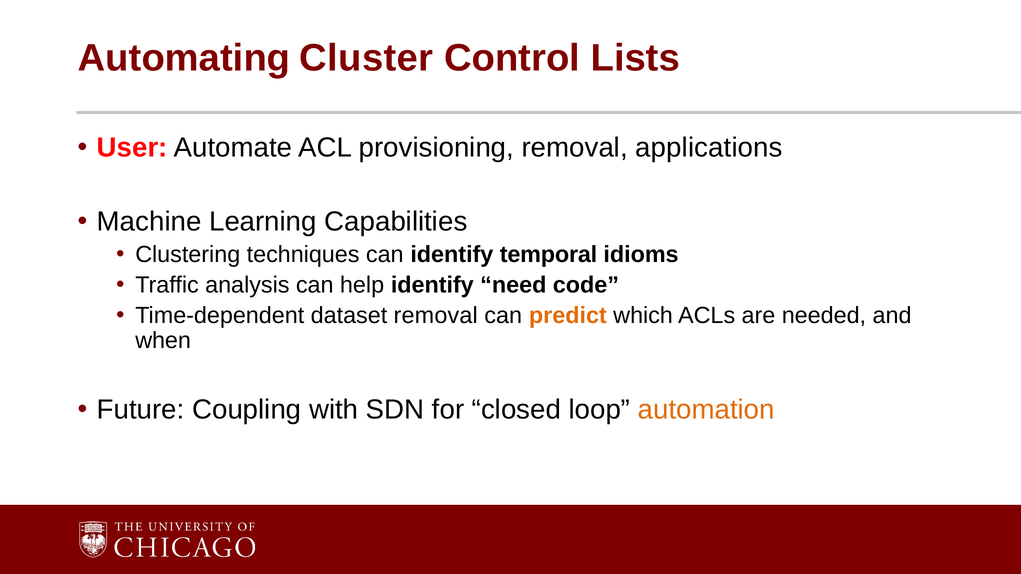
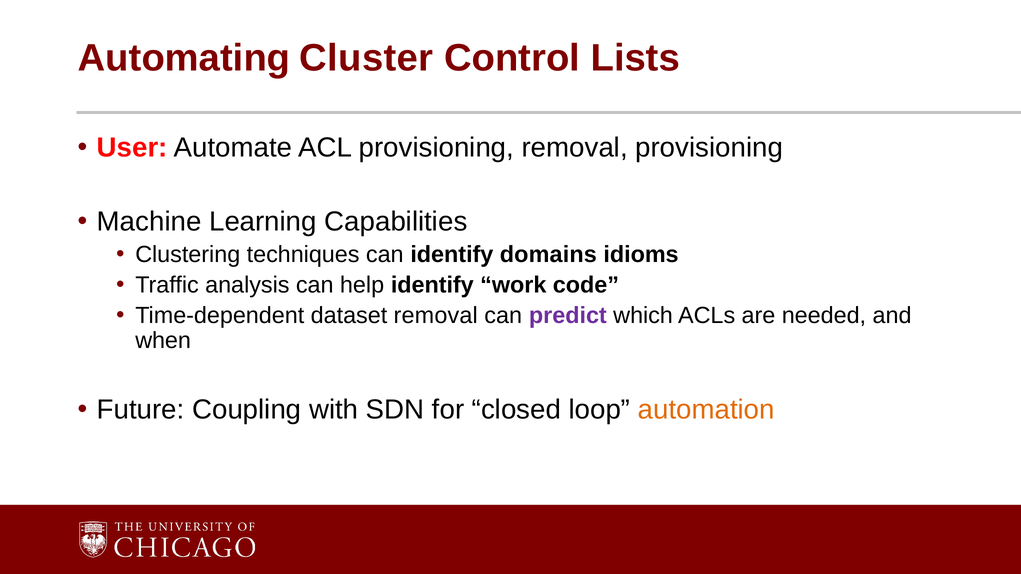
removal applications: applications -> provisioning (709, 148)
temporal: temporal -> domains (548, 255)
need: need -> work (513, 285)
predict colour: orange -> purple (568, 316)
